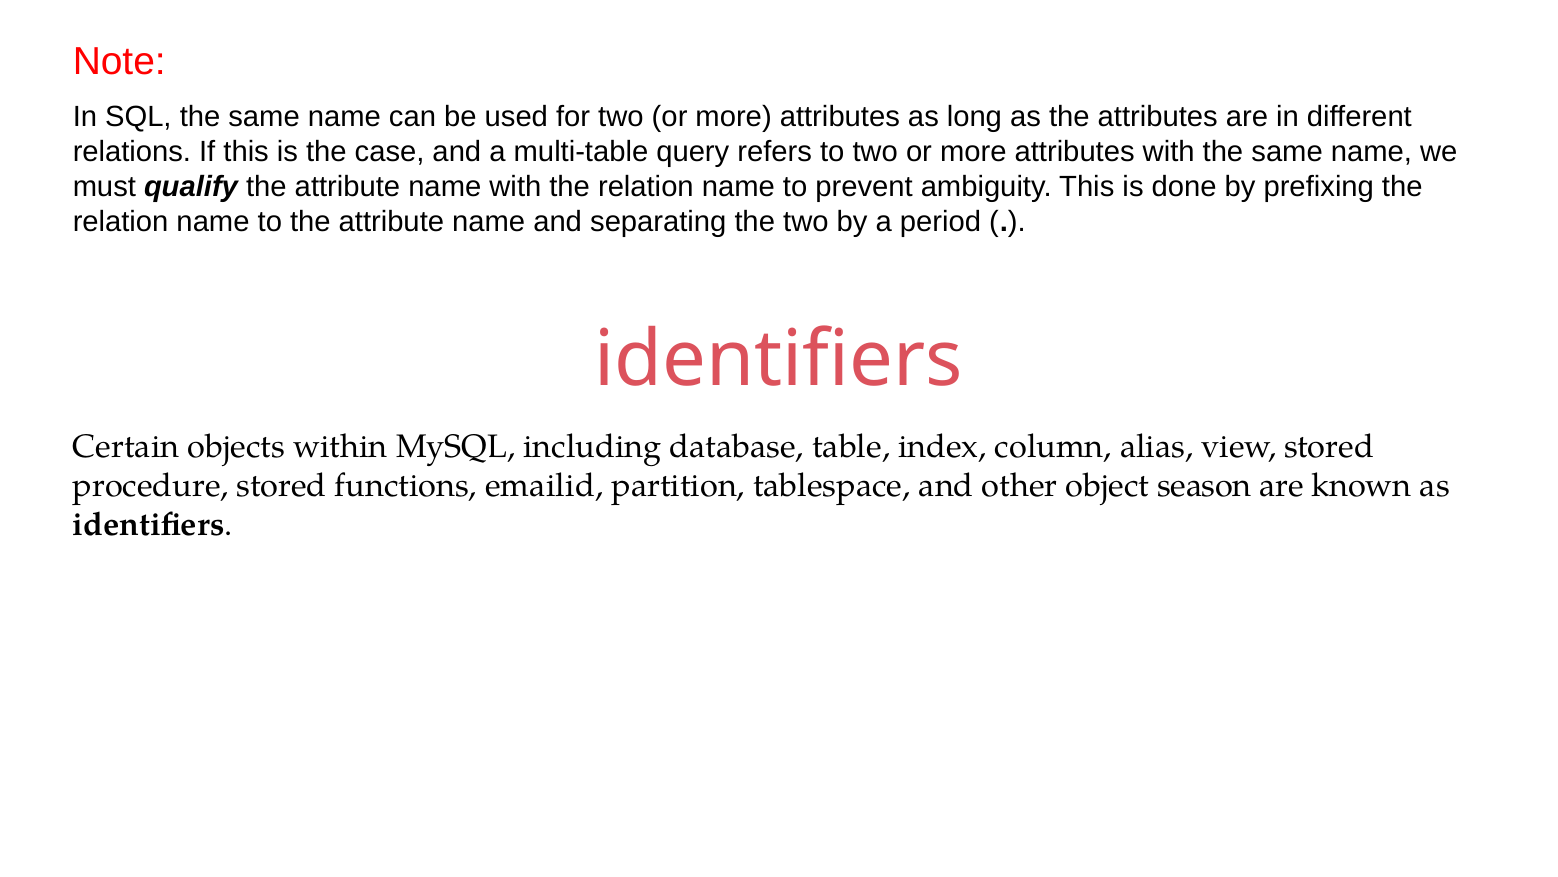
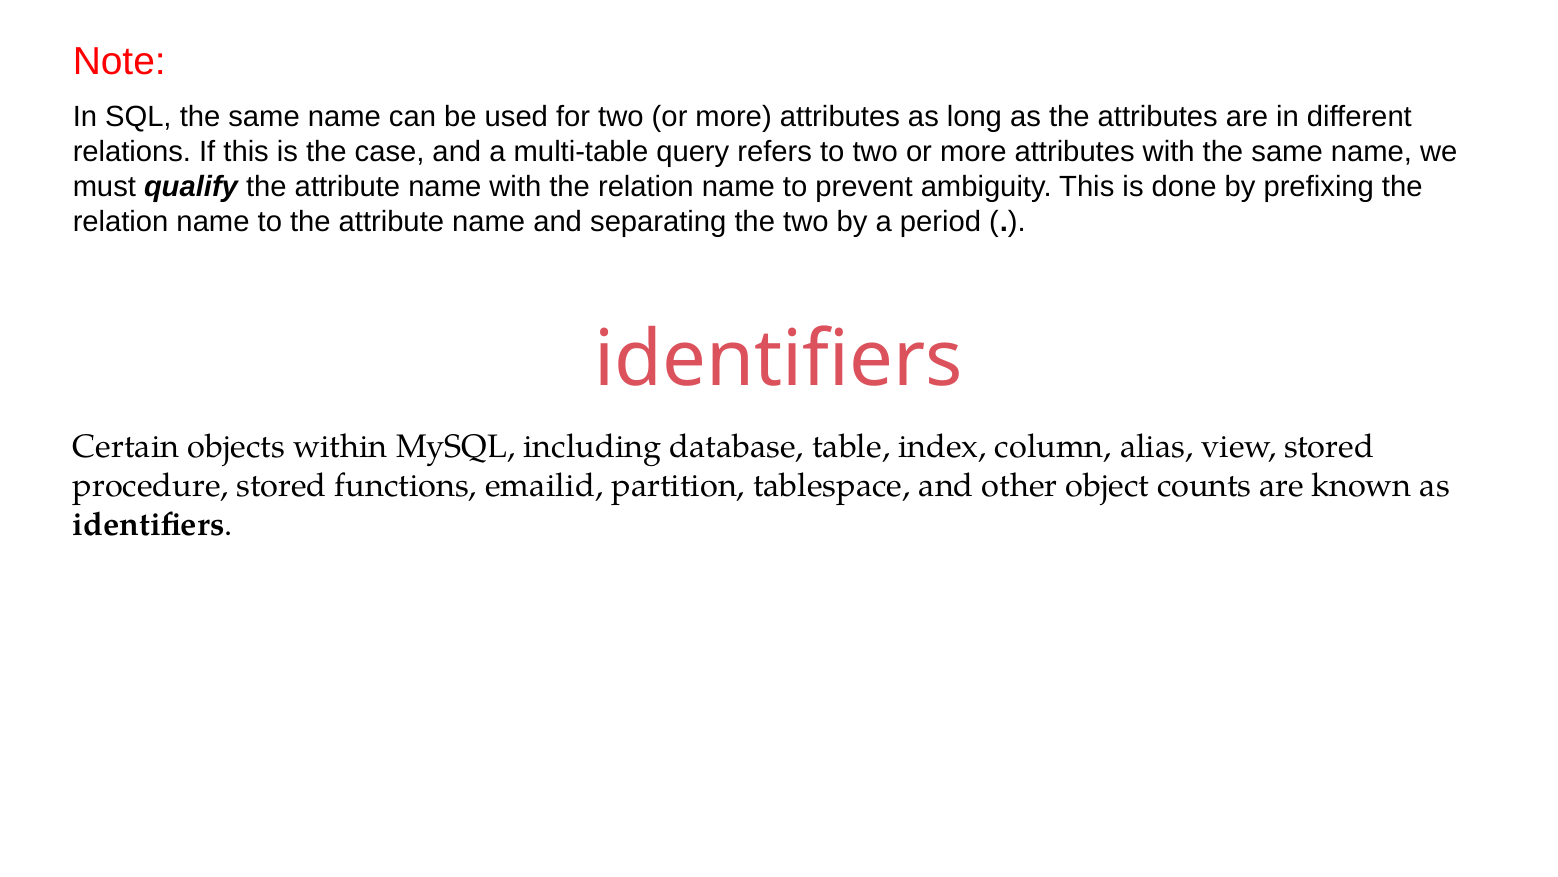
season: season -> counts (1205, 485)
